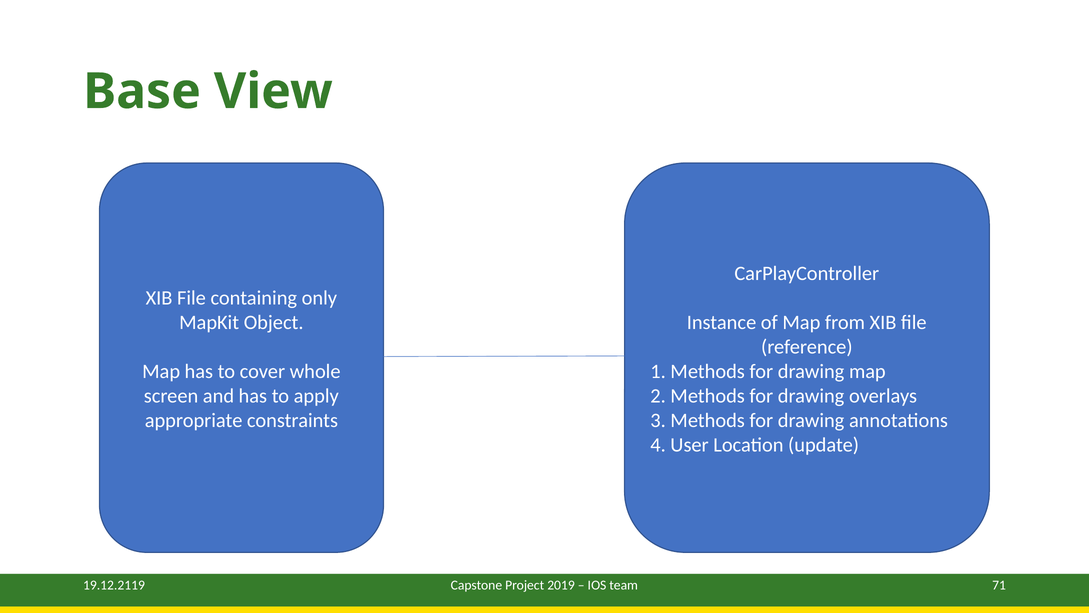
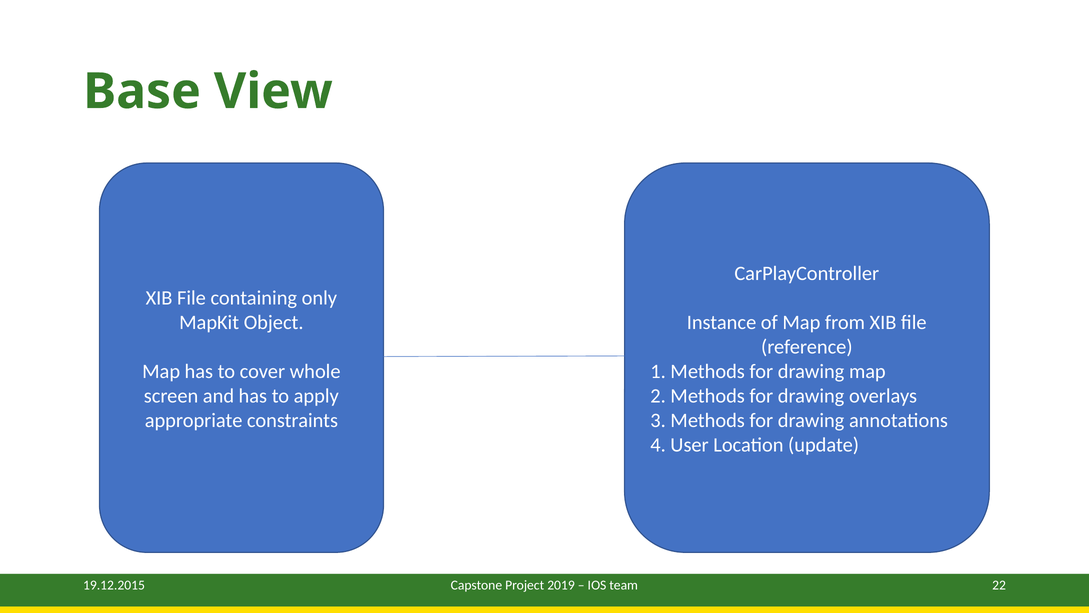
19.12.2119: 19.12.2119 -> 19.12.2015 (114, 585)
71: 71 -> 22 (999, 585)
